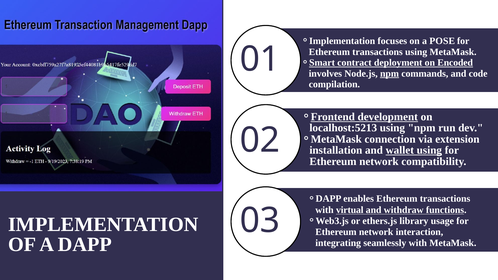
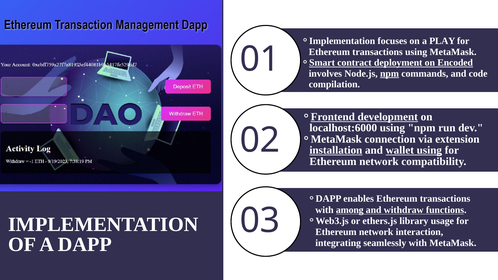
POSE: POSE -> PLAY (442, 41)
localhost:5213: localhost:5213 -> localhost:6000 (343, 128)
installation underline: none -> present (336, 150)
virtual: virtual -> among (350, 210)
